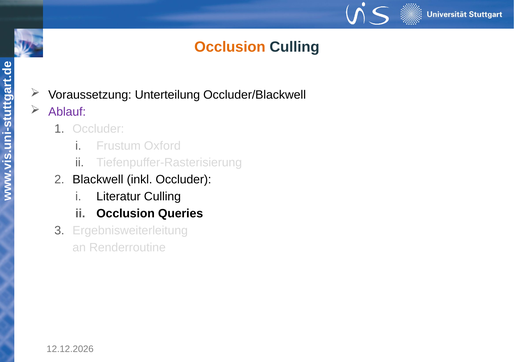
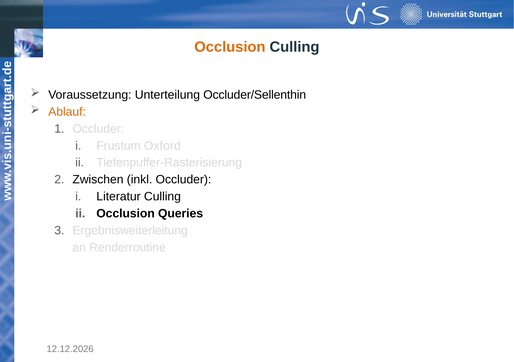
Occluder/Blackwell: Occluder/Blackwell -> Occluder/Sellenthin (255, 95)
Ablauf colour: purple -> orange (67, 112)
Blackwell: Blackwell -> Zwischen (98, 179)
